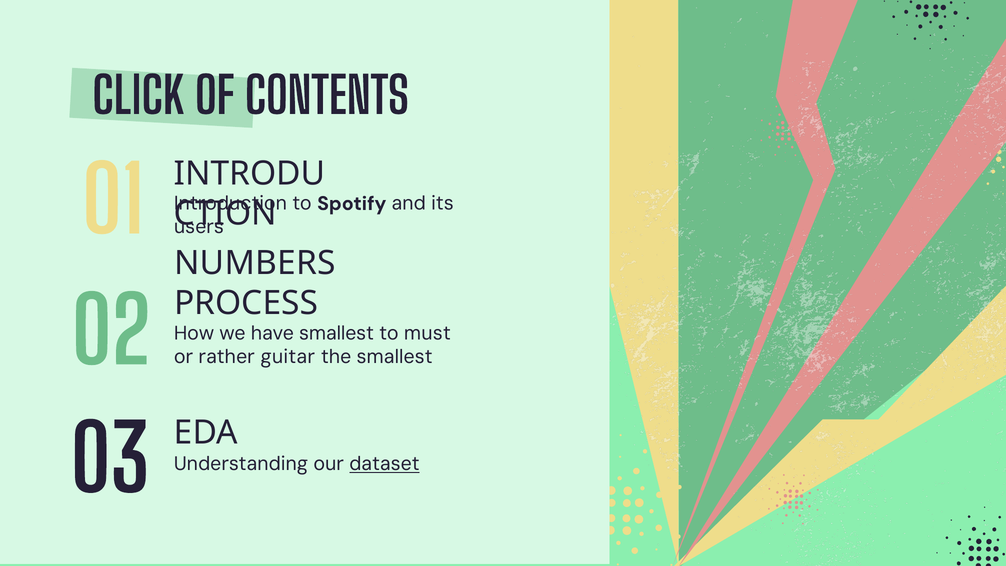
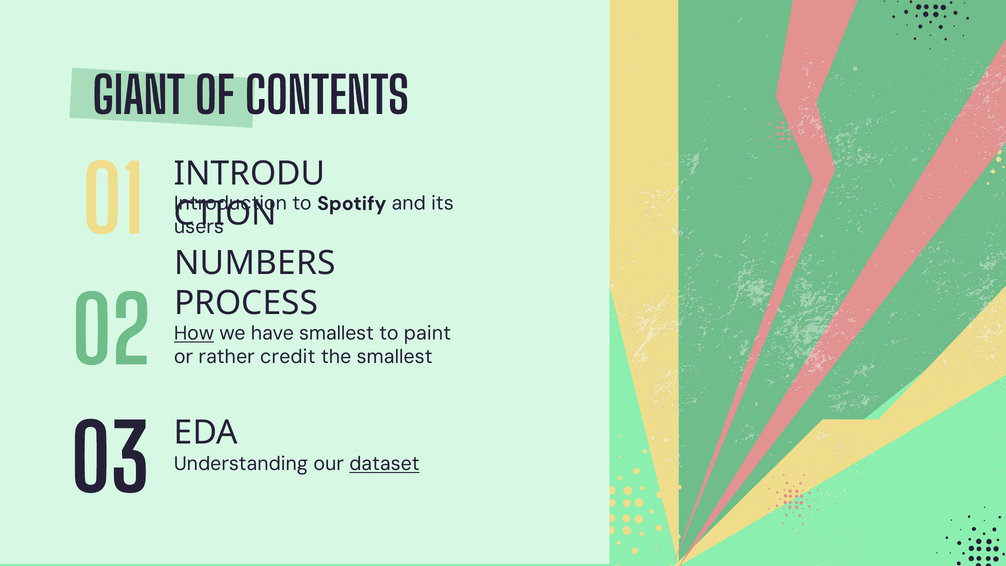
CLICK: CLICK -> GIANT (139, 97)
How underline: none -> present (194, 333)
must: must -> paint (427, 333)
guitar: guitar -> credit (288, 357)
